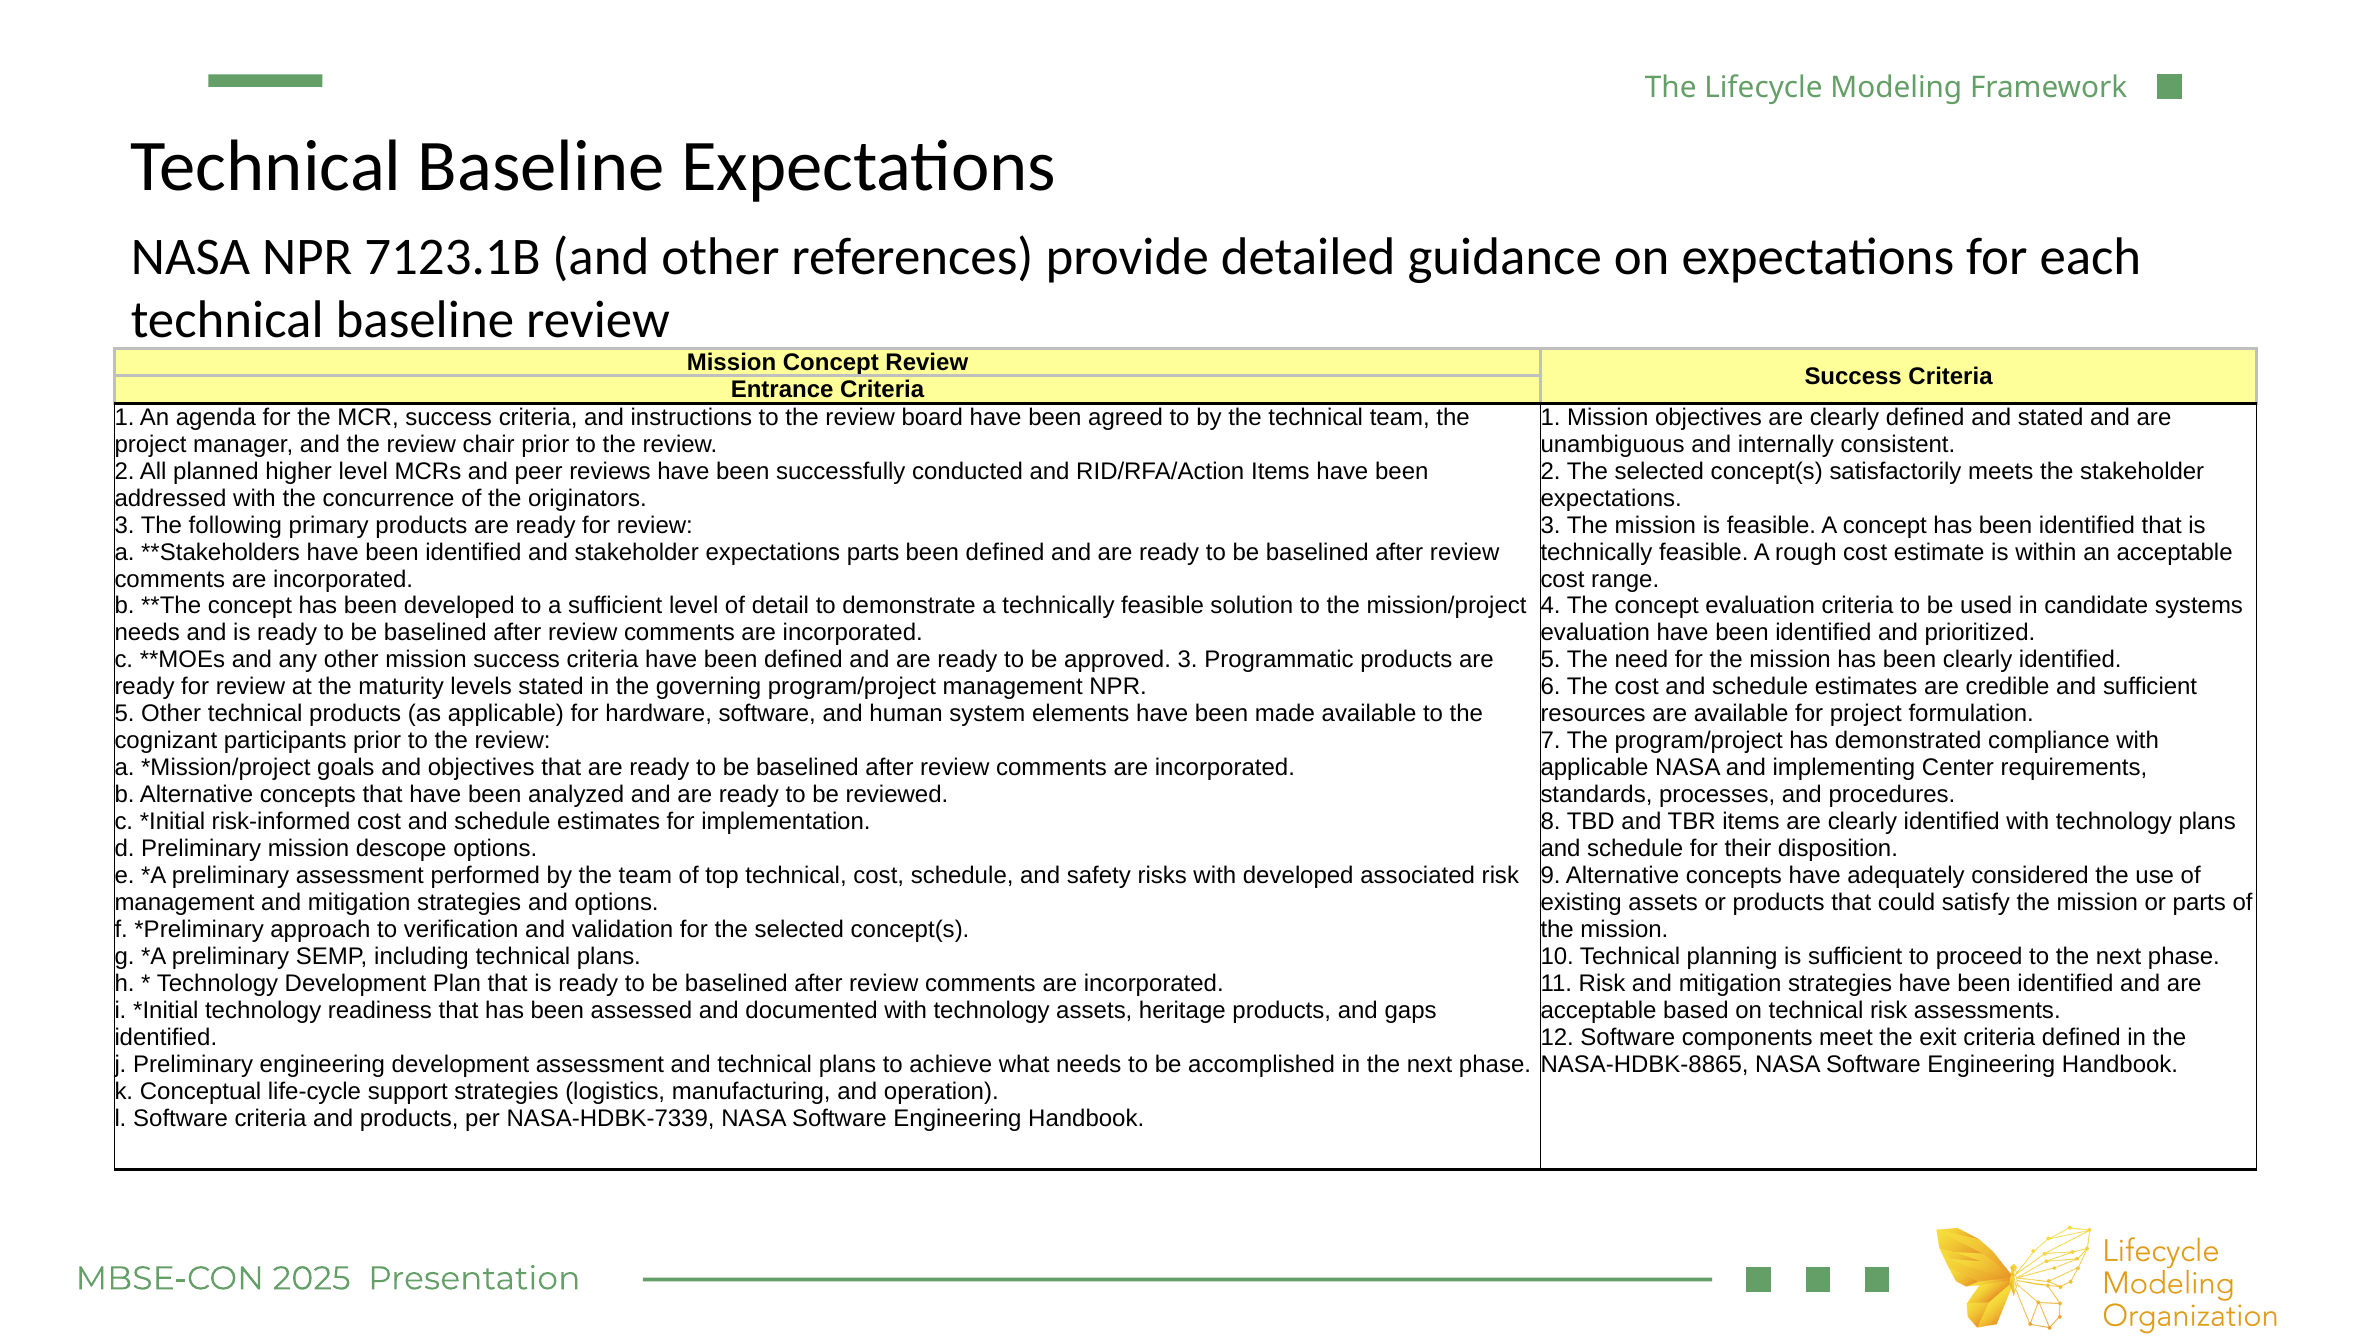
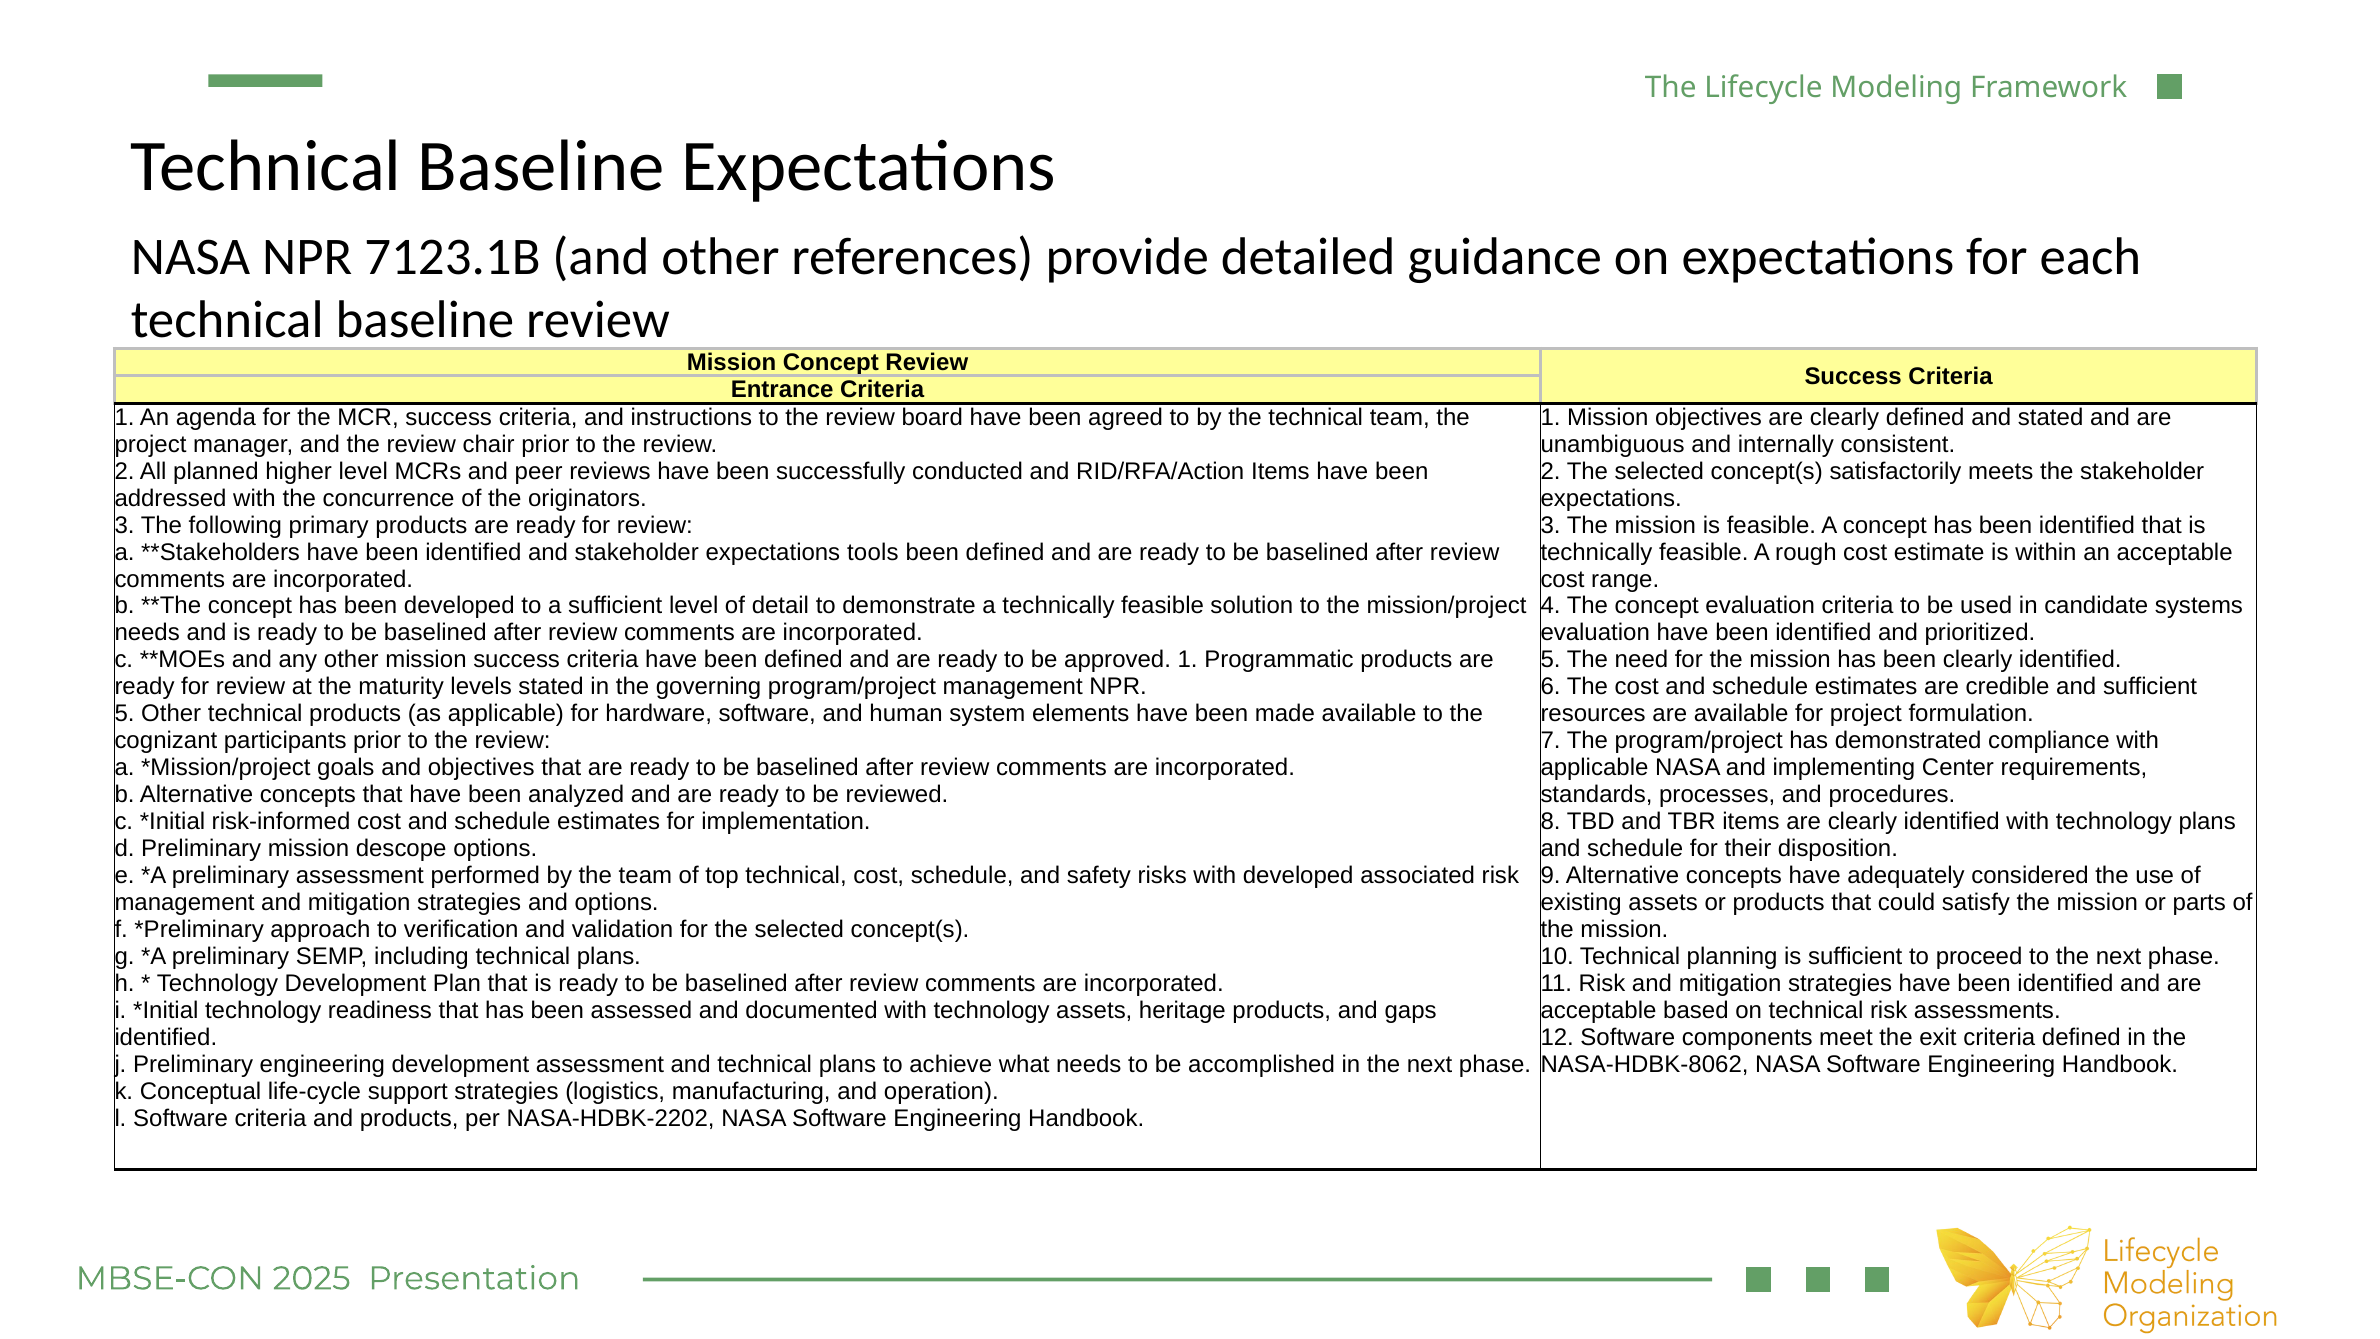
expectations parts: parts -> tools (873, 552)
approved 3: 3 -> 1 (1188, 660)
NASA-HDBK-8865: NASA-HDBK-8865 -> NASA-HDBK-8062 (1645, 1065)
NASA-HDBK-7339: NASA-HDBK-7339 -> NASA-HDBK-2202 (611, 1119)
